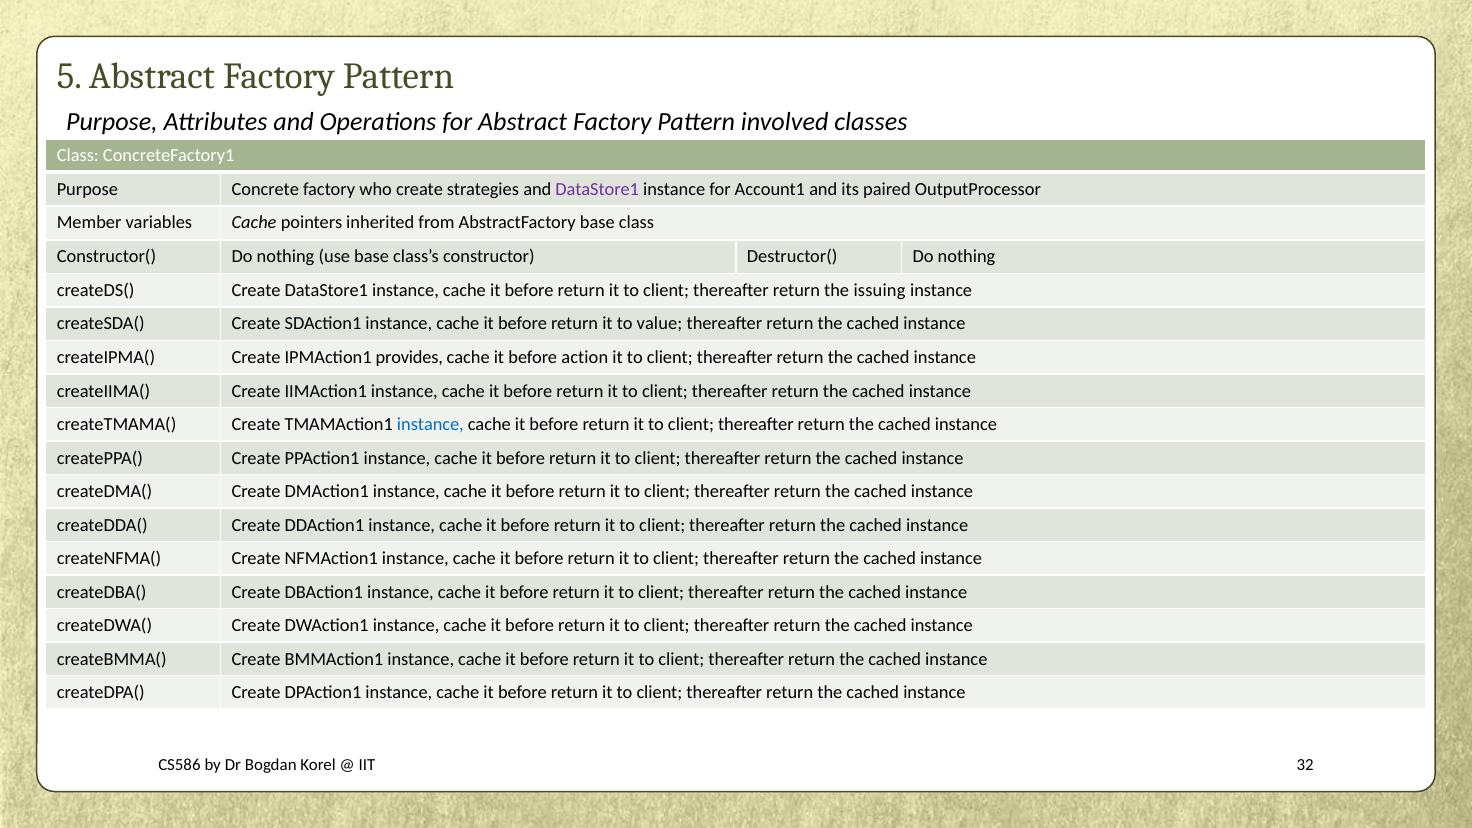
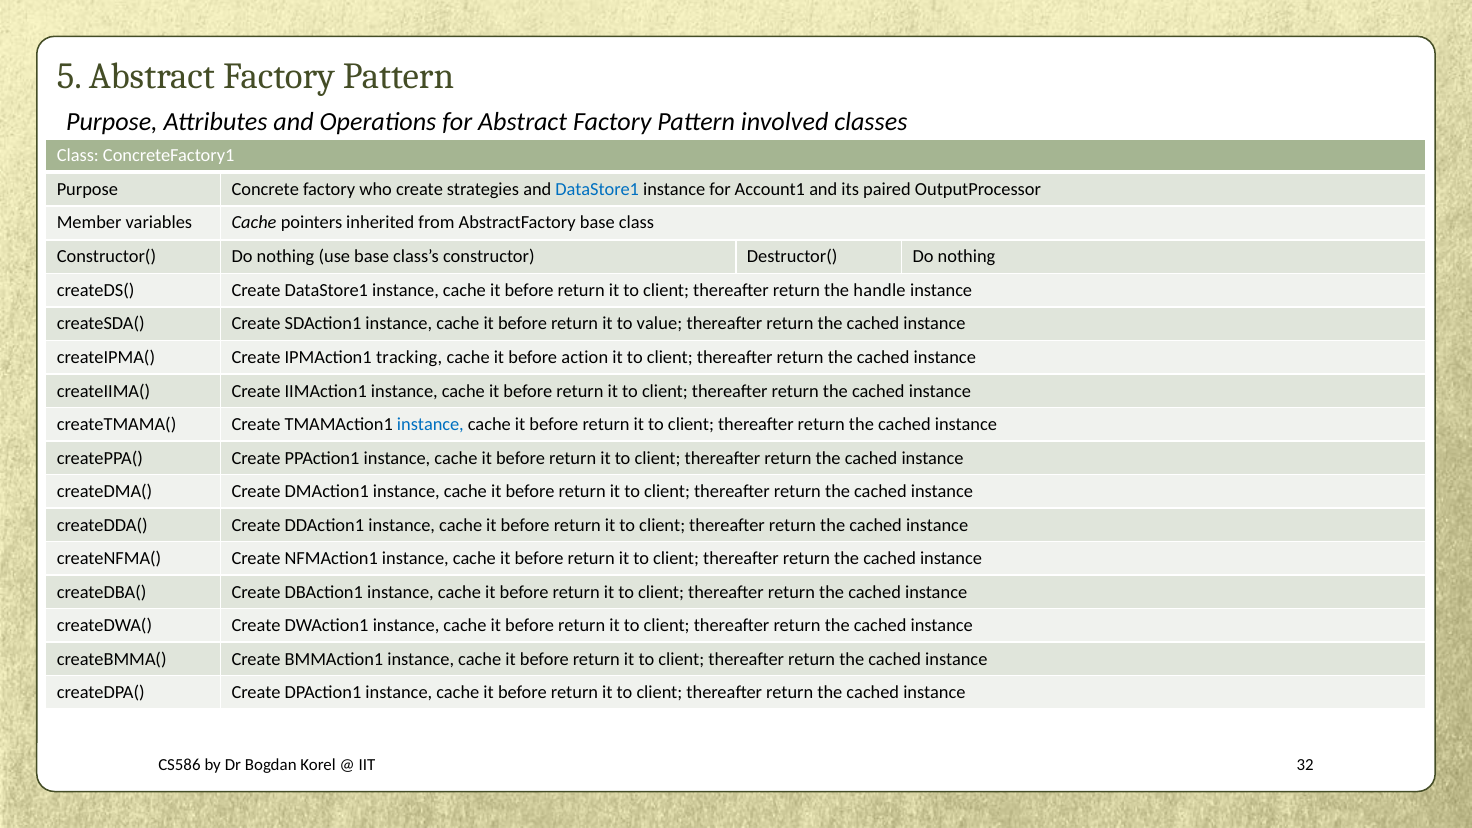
DataStore1 colour: purple -> blue (597, 189)
issuing: issuing -> handle (880, 290)
provides: provides -> tracking (409, 358)
